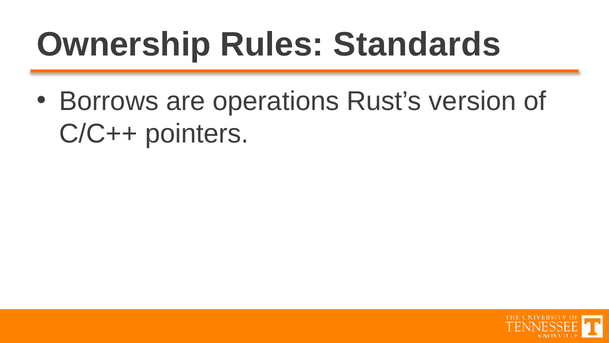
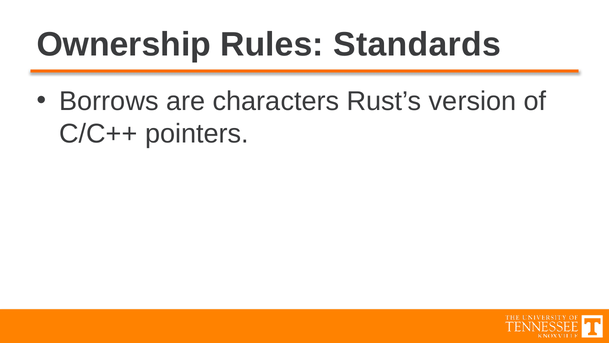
operations: operations -> characters (276, 101)
